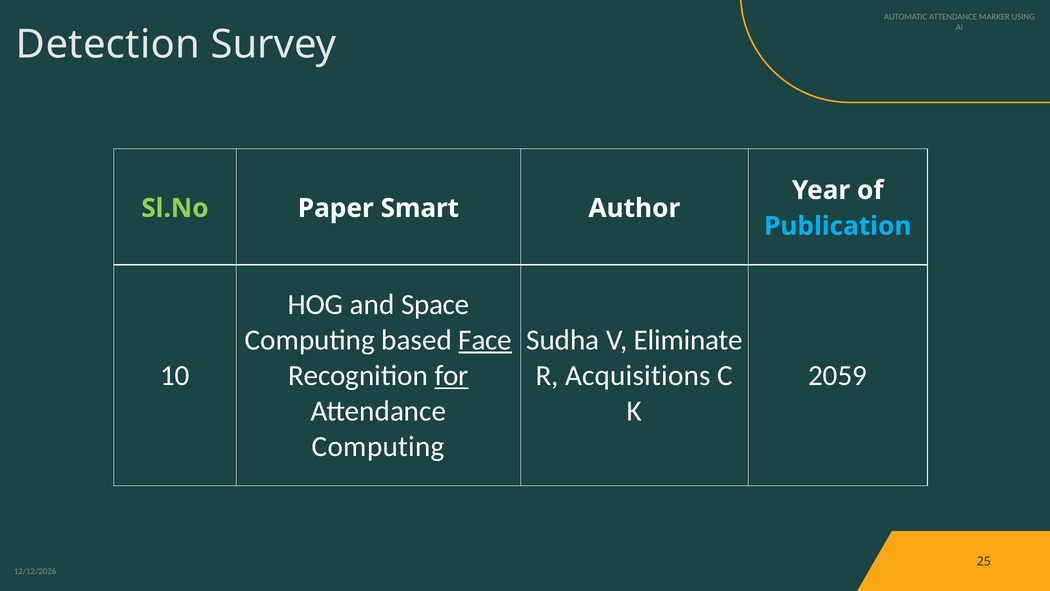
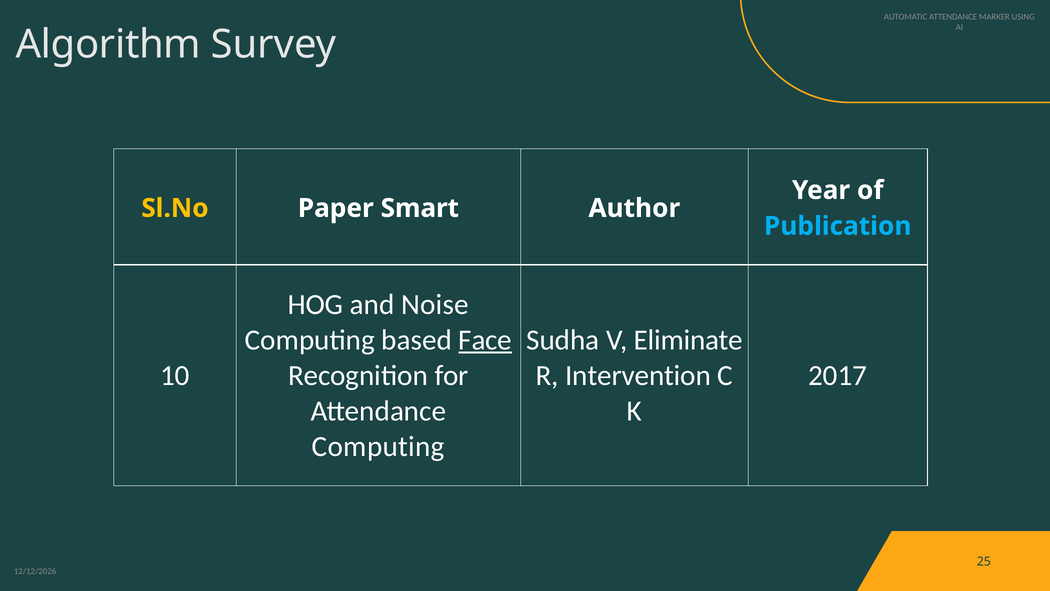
Detection: Detection -> Algorithm (108, 44)
Sl.No colour: light green -> yellow (175, 208)
Space: Space -> Noise (435, 304)
for underline: present -> none (452, 375)
Acquisitions: Acquisitions -> Intervention (638, 375)
2059: 2059 -> 2017 (838, 375)
